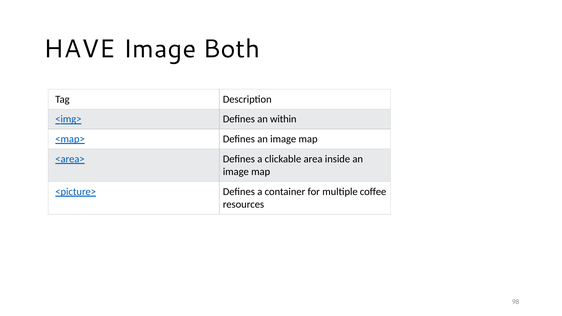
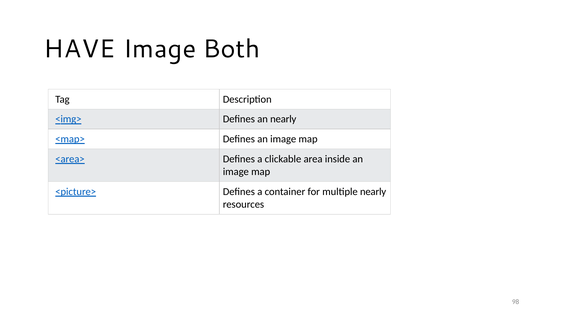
an within: within -> nearly (283, 119)
multiple coffee: coffee -> nearly (373, 192)
